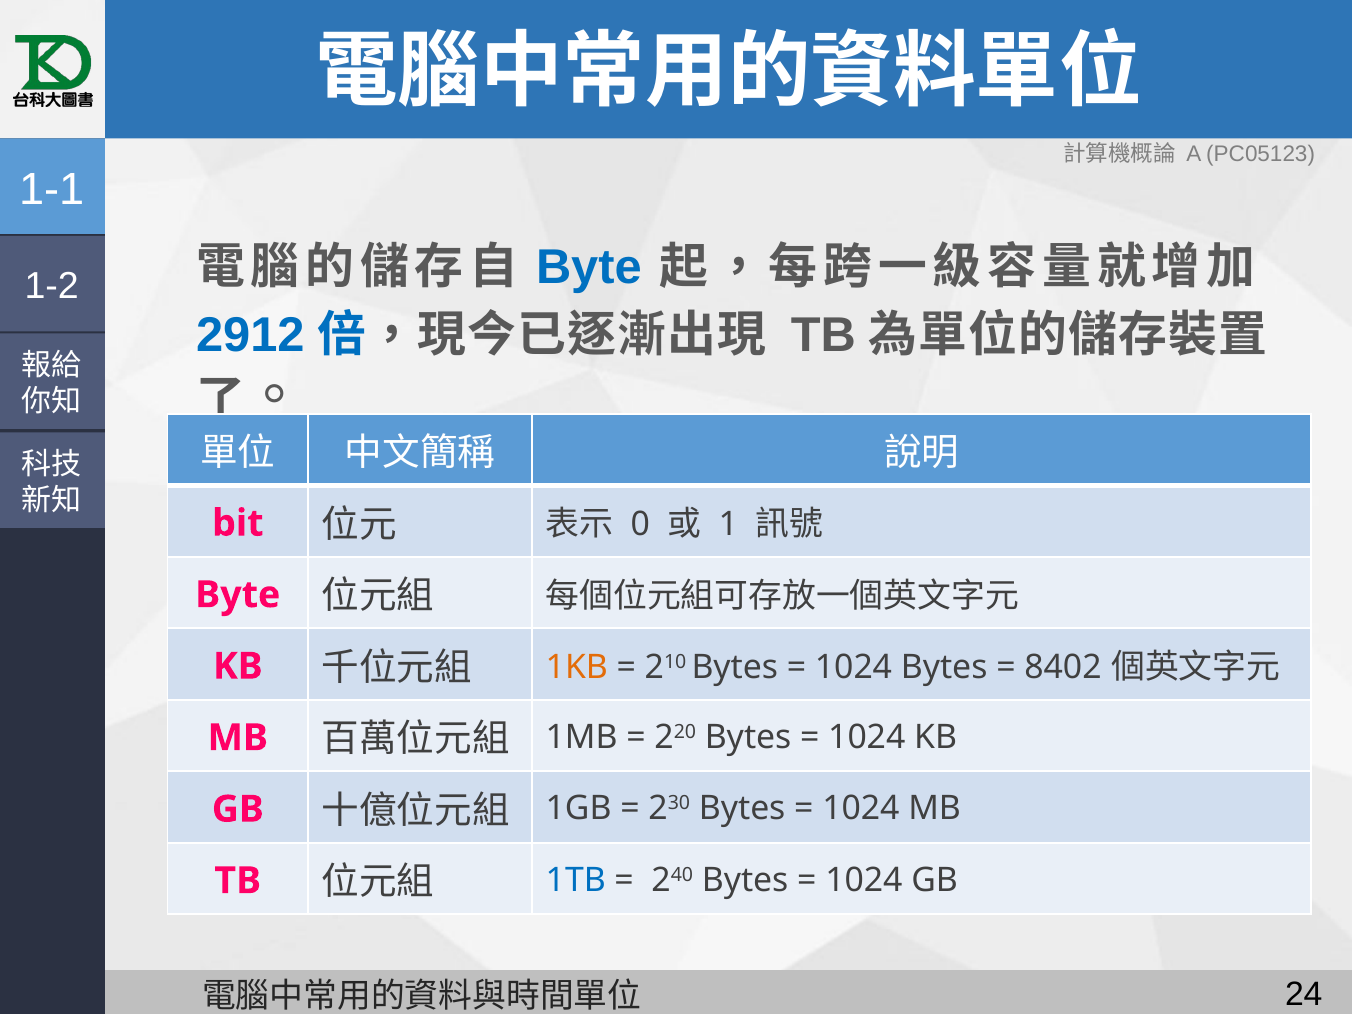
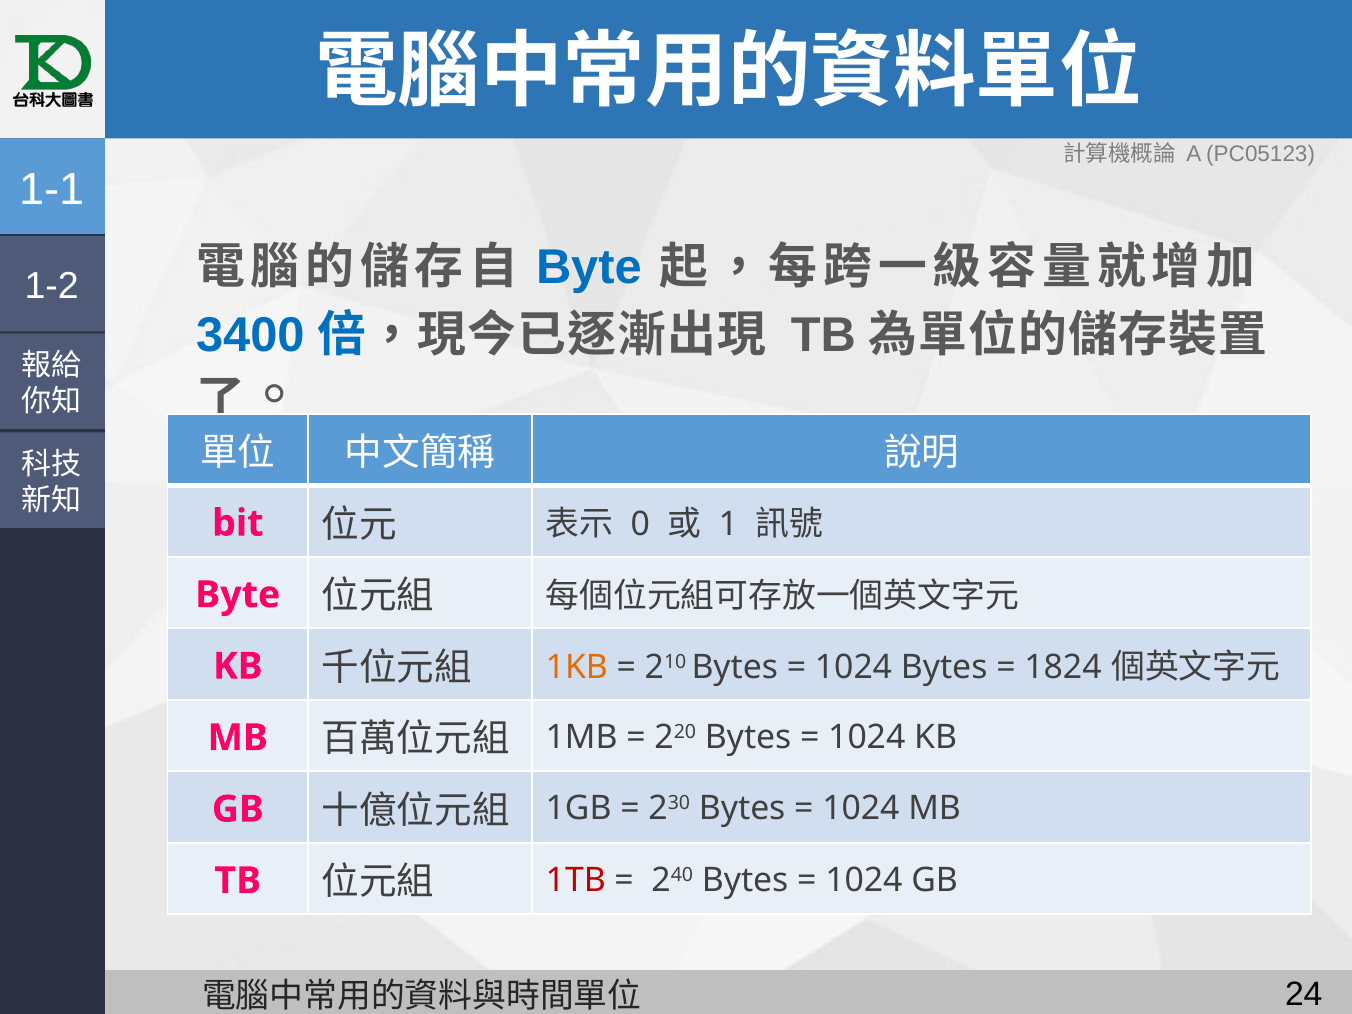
2912: 2912 -> 3400 (250, 335)
8402: 8402 -> 1824 (1063, 668)
1TB colour: blue -> red (576, 880)
